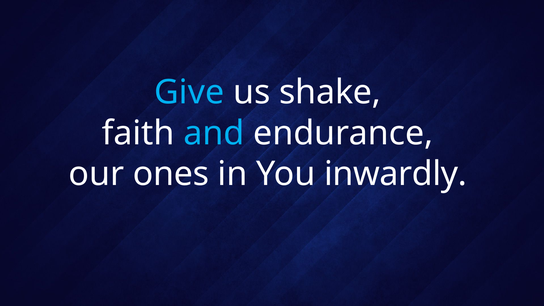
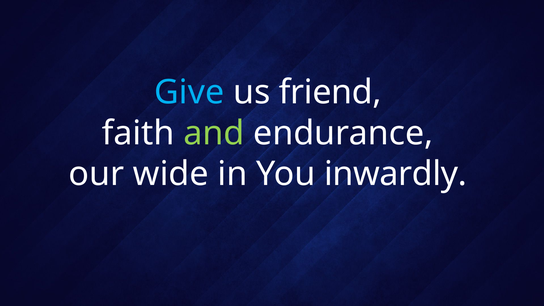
shake: shake -> friend (330, 92)
and colour: light blue -> light green (214, 133)
ones: ones -> wide (171, 174)
